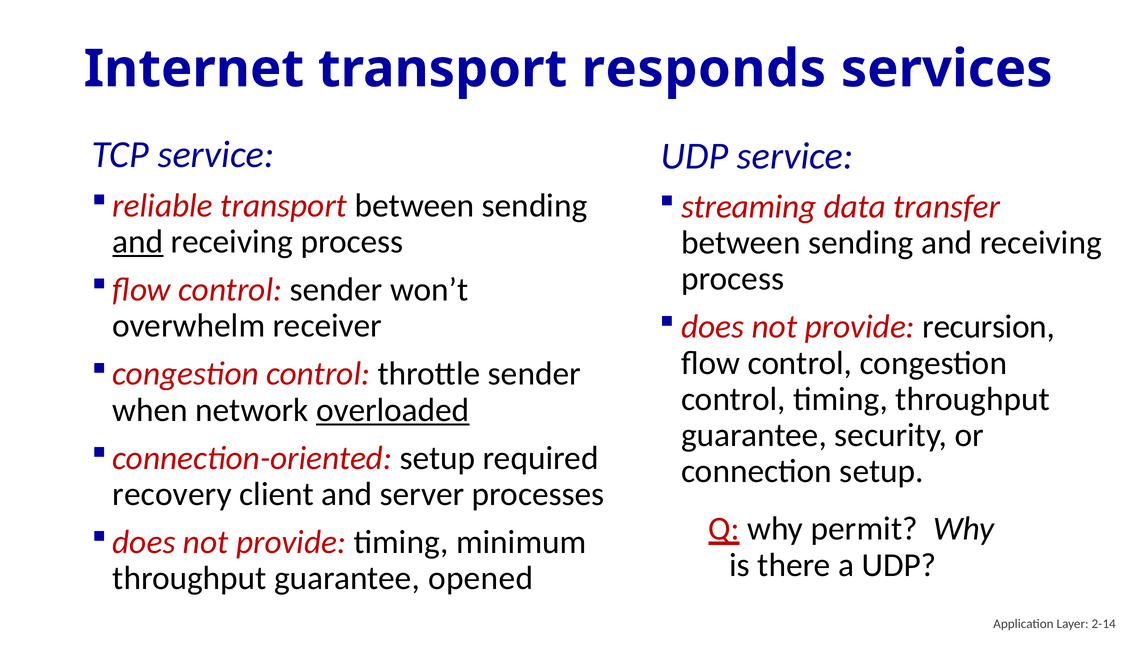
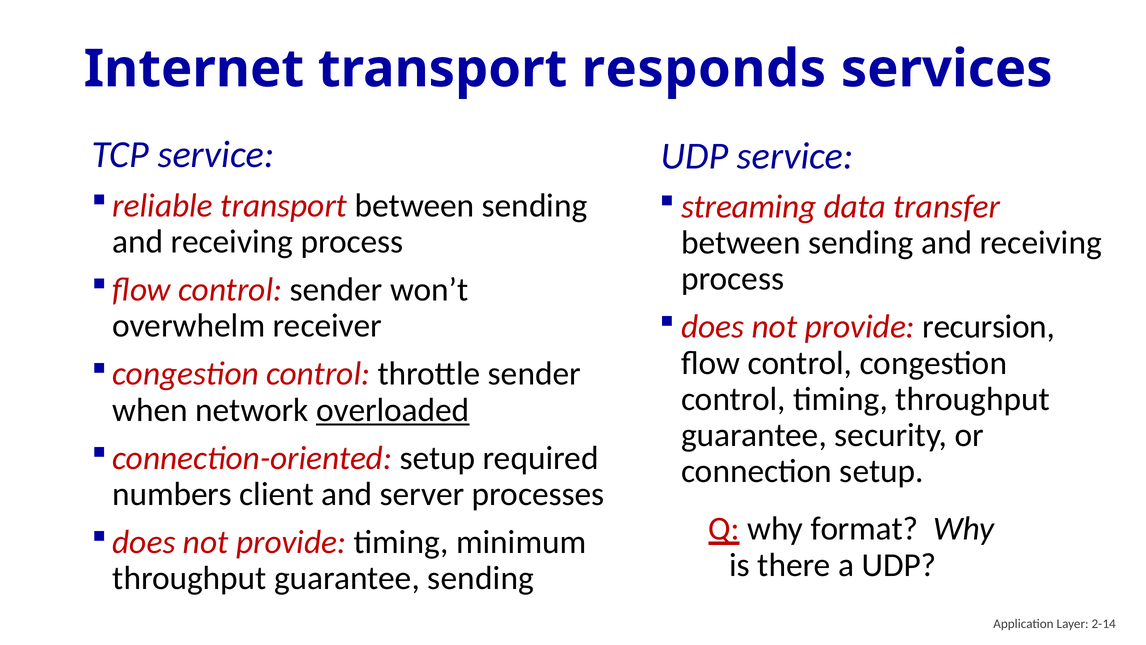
and underline: present -> none (138, 241)
recovery: recovery -> numbers (172, 494)
permit: permit -> format (864, 529)
guarantee opened: opened -> sending (481, 578)
